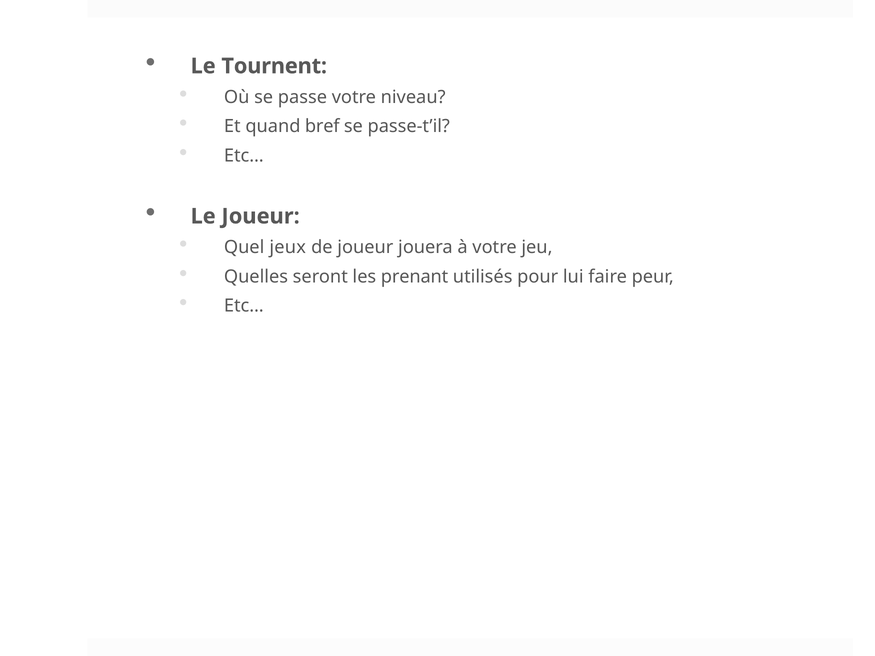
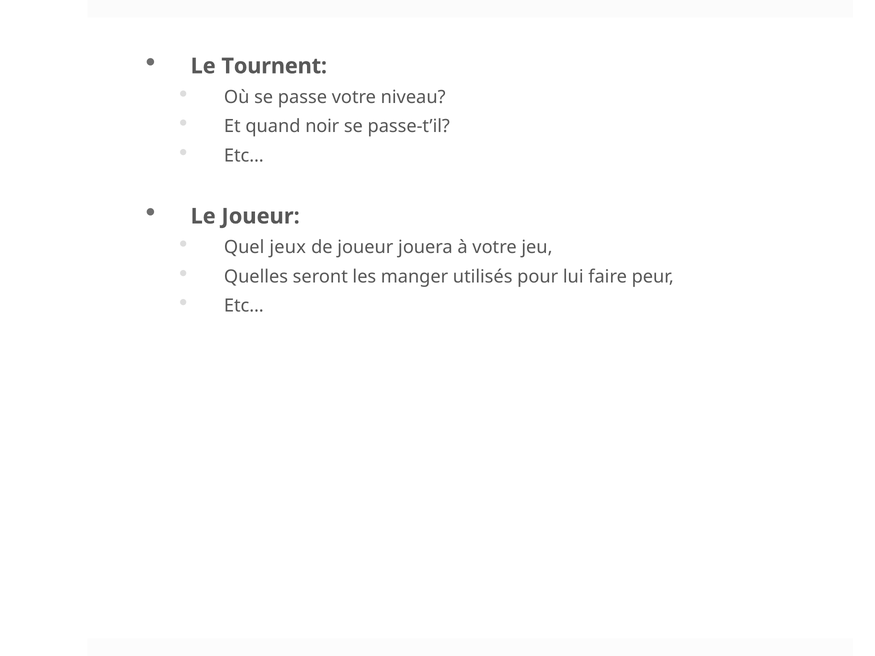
bref: bref -> noir (322, 126)
prenant: prenant -> manger (415, 277)
